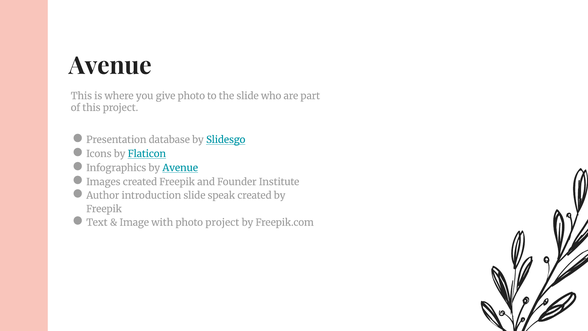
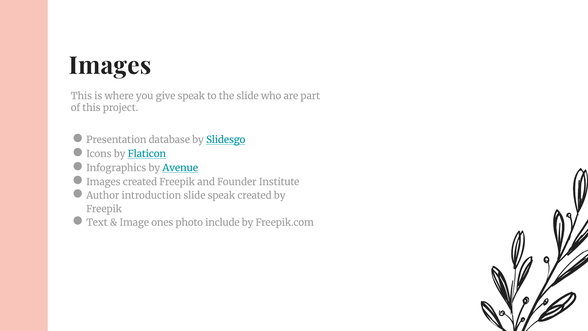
Avenue: Avenue -> Images (110, 66)
give photo: photo -> speak (191, 96)
with: with -> ones (162, 222)
photo project: project -> include (222, 222)
